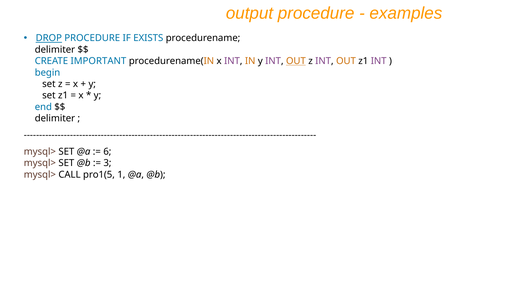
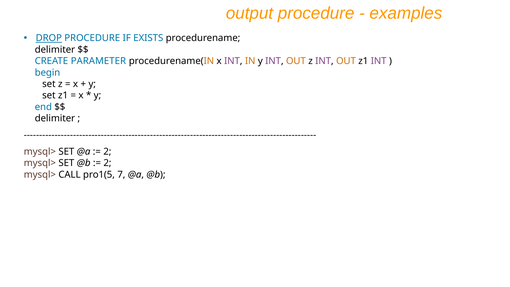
IMPORTANT: IMPORTANT -> PARAMETER (98, 61)
OUT underline: present -> none (296, 61)
6: 6 -> 2 (107, 152)
3: 3 -> 2 (107, 163)
1: 1 -> 7 (121, 174)
